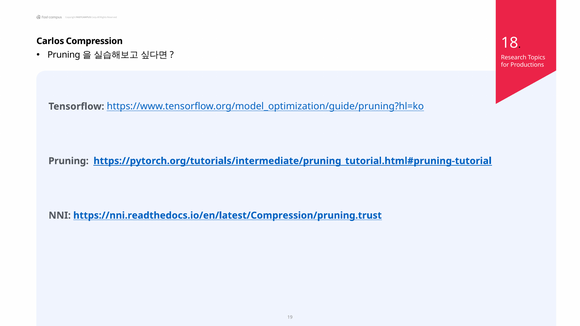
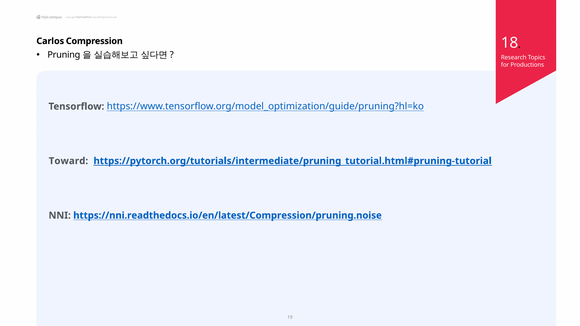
Pruning: Pruning -> Toward (68, 161)
https://nni.readthedocs.io/en/latest/Compression/pruning.trust: https://nni.readthedocs.io/en/latest/Compression/pruning.trust -> https://nni.readthedocs.io/en/latest/Compression/pruning.noise (228, 216)
